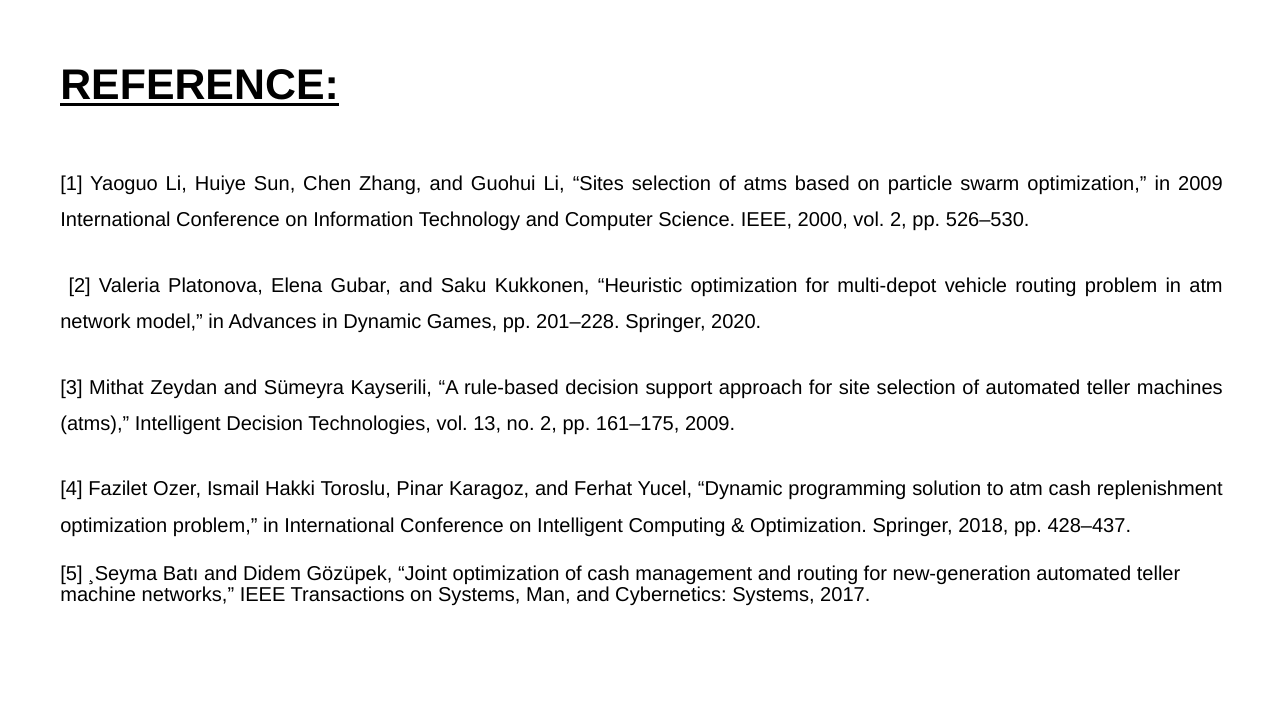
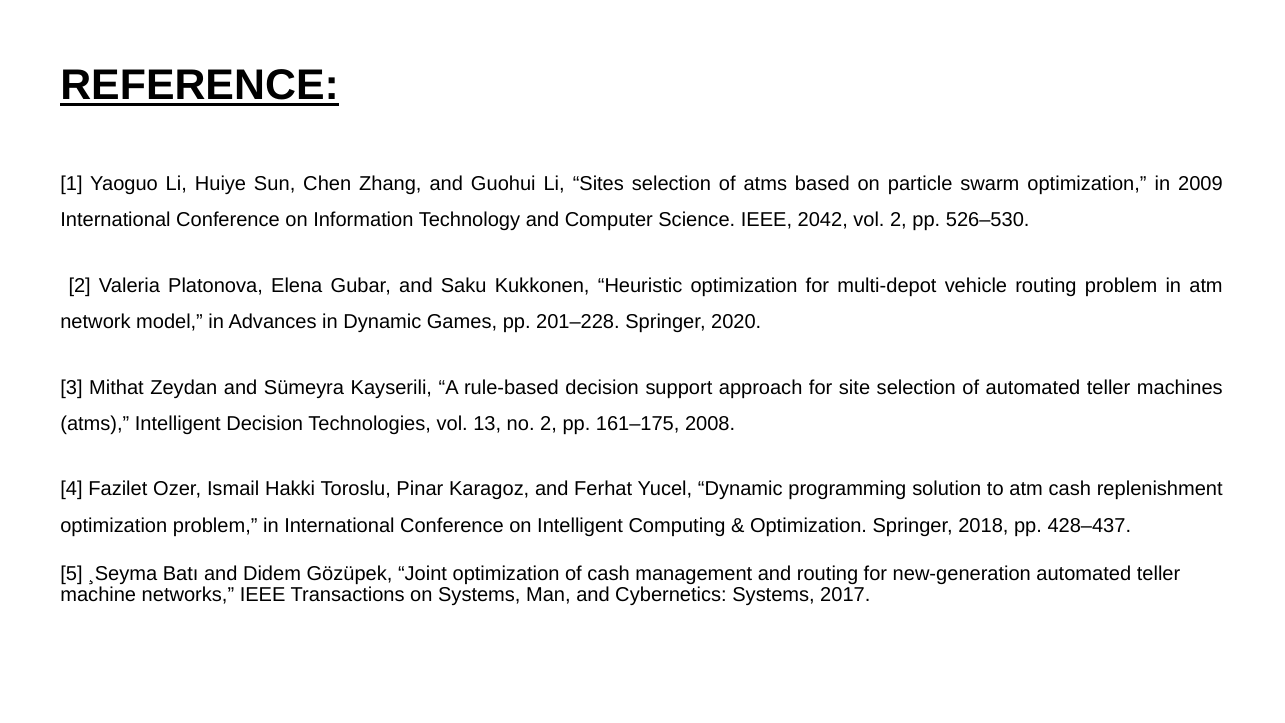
2000: 2000 -> 2042 (823, 220)
161–175 2009: 2009 -> 2008 (710, 424)
